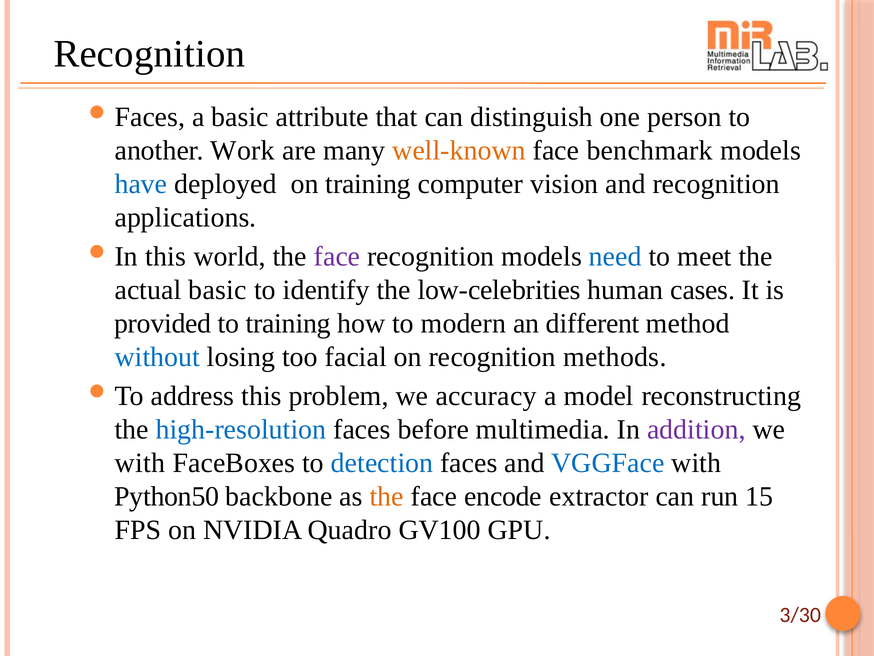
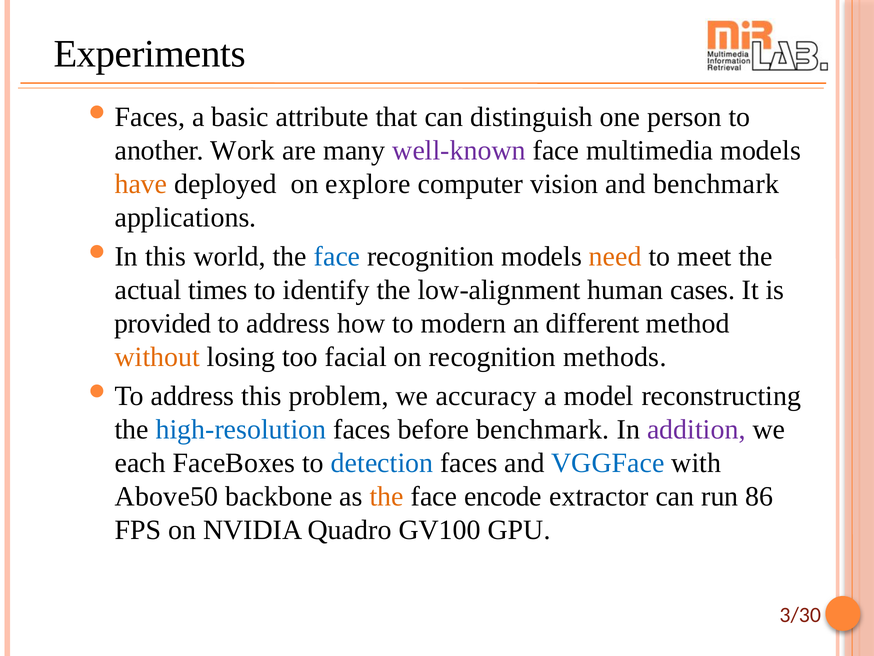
Recognition: Recognition -> Experiments (150, 54)
well-known colour: orange -> purple (459, 150)
benchmark: benchmark -> multimedia (650, 150)
have colour: blue -> orange (141, 184)
on training: training -> explore (368, 184)
and recognition: recognition -> benchmark (716, 184)
face colour: purple -> blue (337, 256)
need colour: blue -> orange (615, 256)
actual basic: basic -> times (218, 290)
low-celebrities: low-celebrities -> low-alignment (499, 290)
to training: training -> address (288, 323)
without colour: blue -> orange (157, 357)
before multimedia: multimedia -> benchmark (543, 429)
with: with -> each (140, 463)
Python50: Python50 -> Above50 (166, 496)
15: 15 -> 86 (759, 496)
